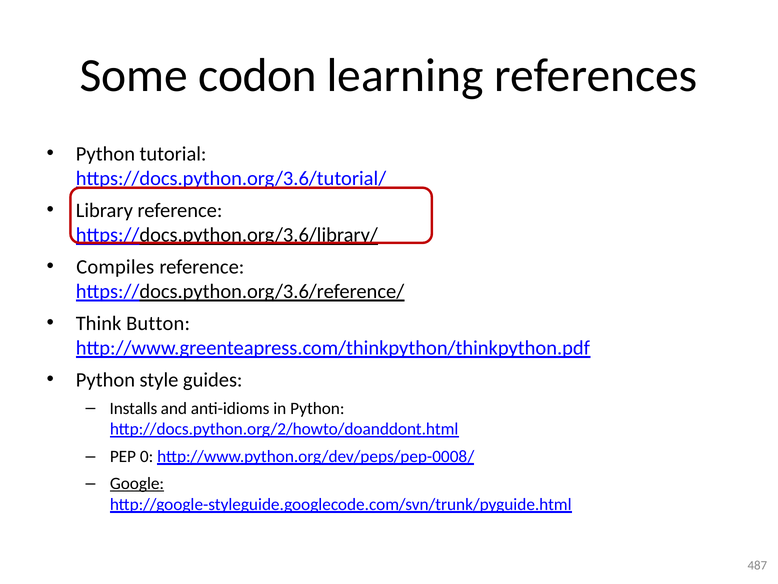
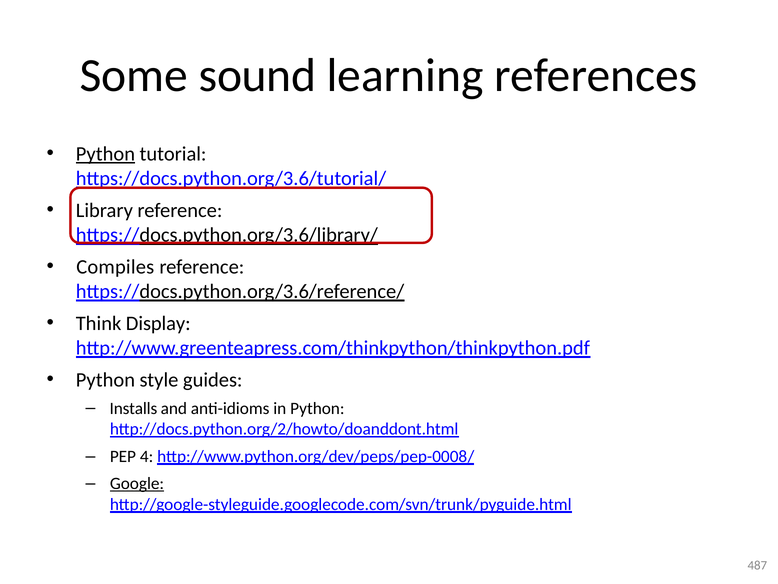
codon: codon -> sound (257, 75)
Python underline: none -> present (105, 154)
Button: Button -> Display (158, 323)
0: 0 -> 4 (147, 456)
